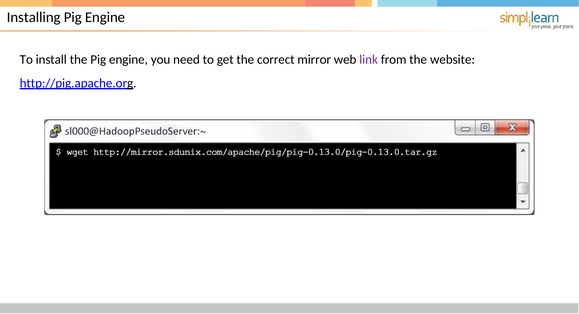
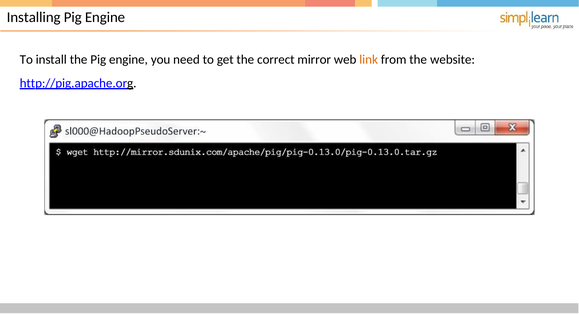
link colour: purple -> orange (369, 60)
